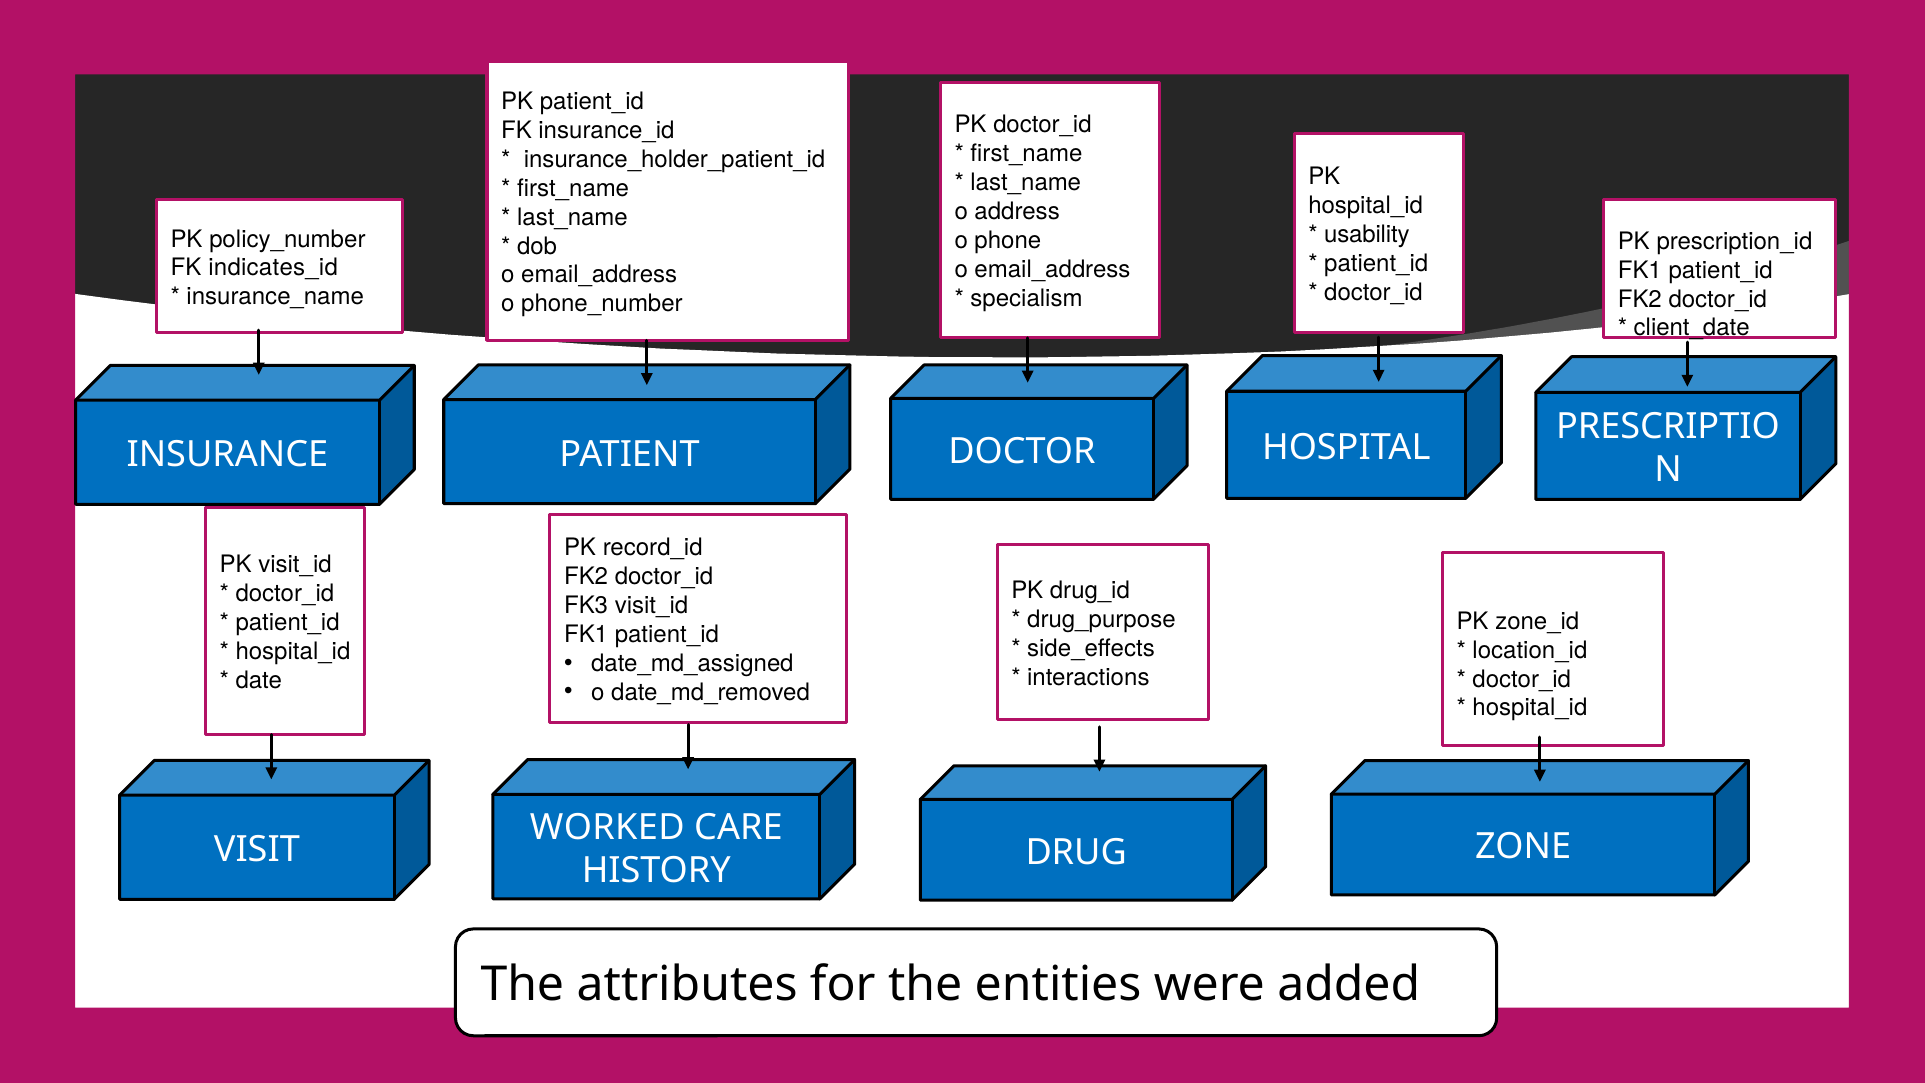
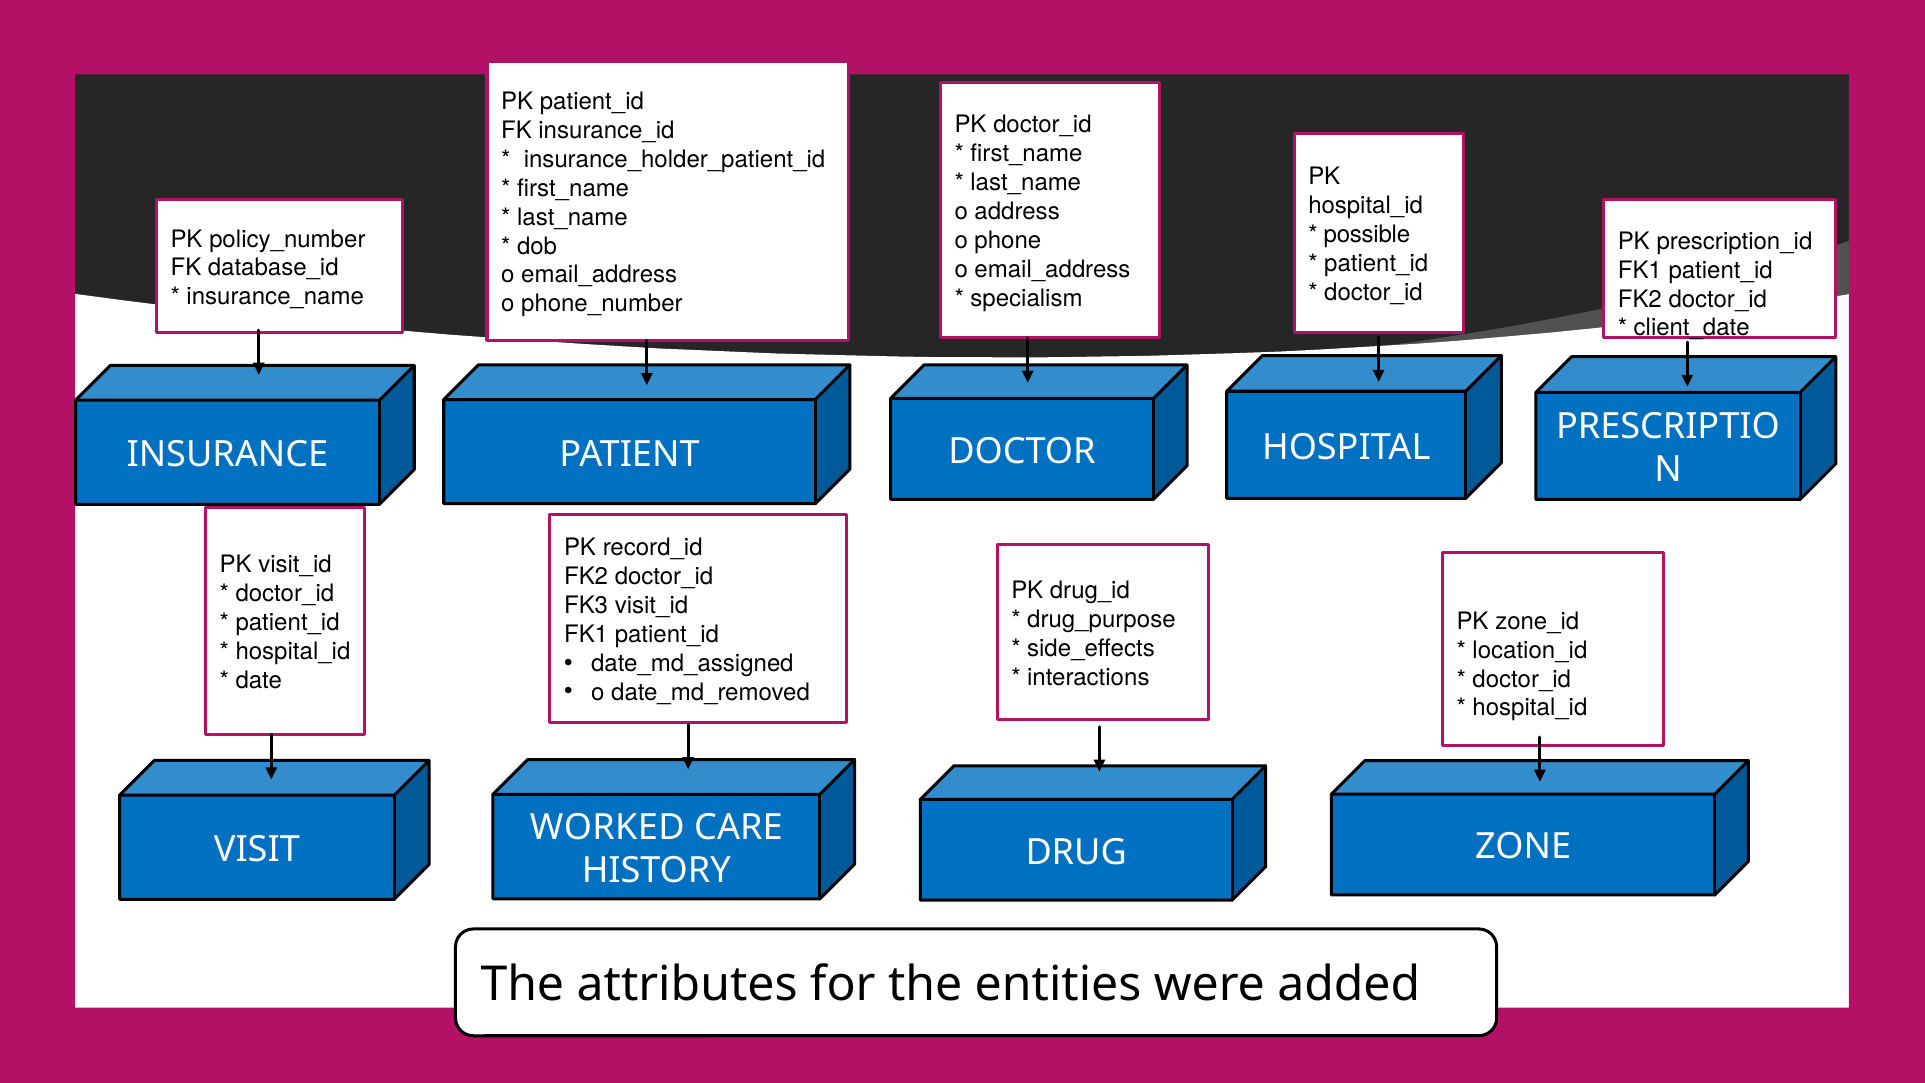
usability: usability -> possible (1367, 234)
indicates_id: indicates_id -> database_id (273, 268)
